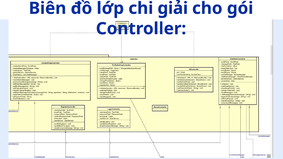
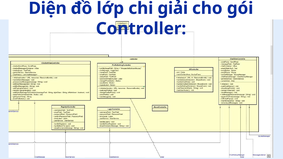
Biên: Biên -> Diện (48, 8)
